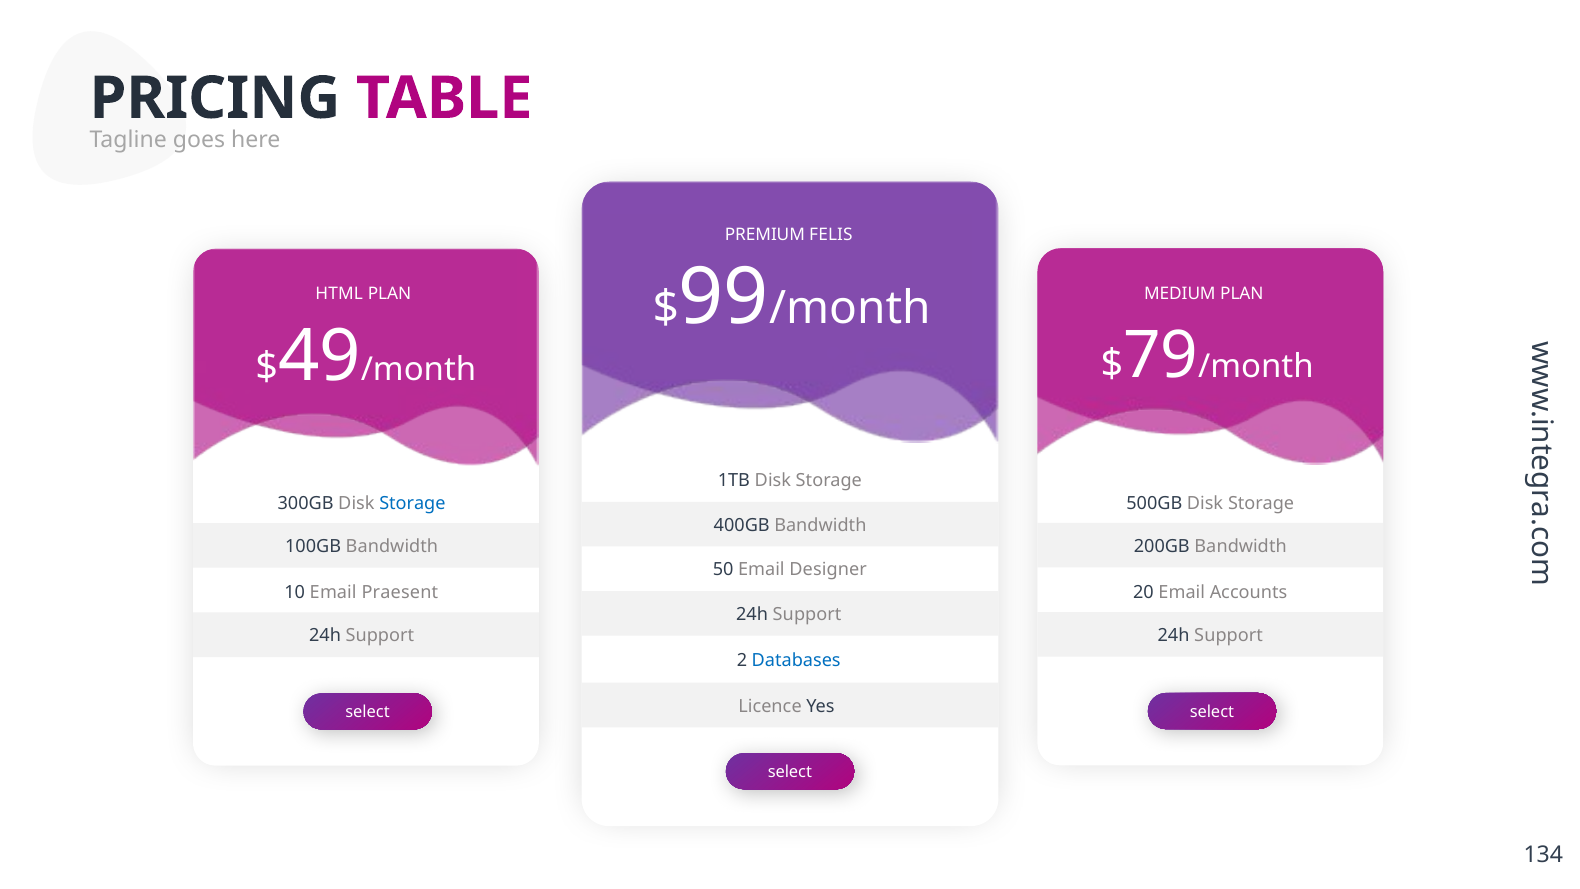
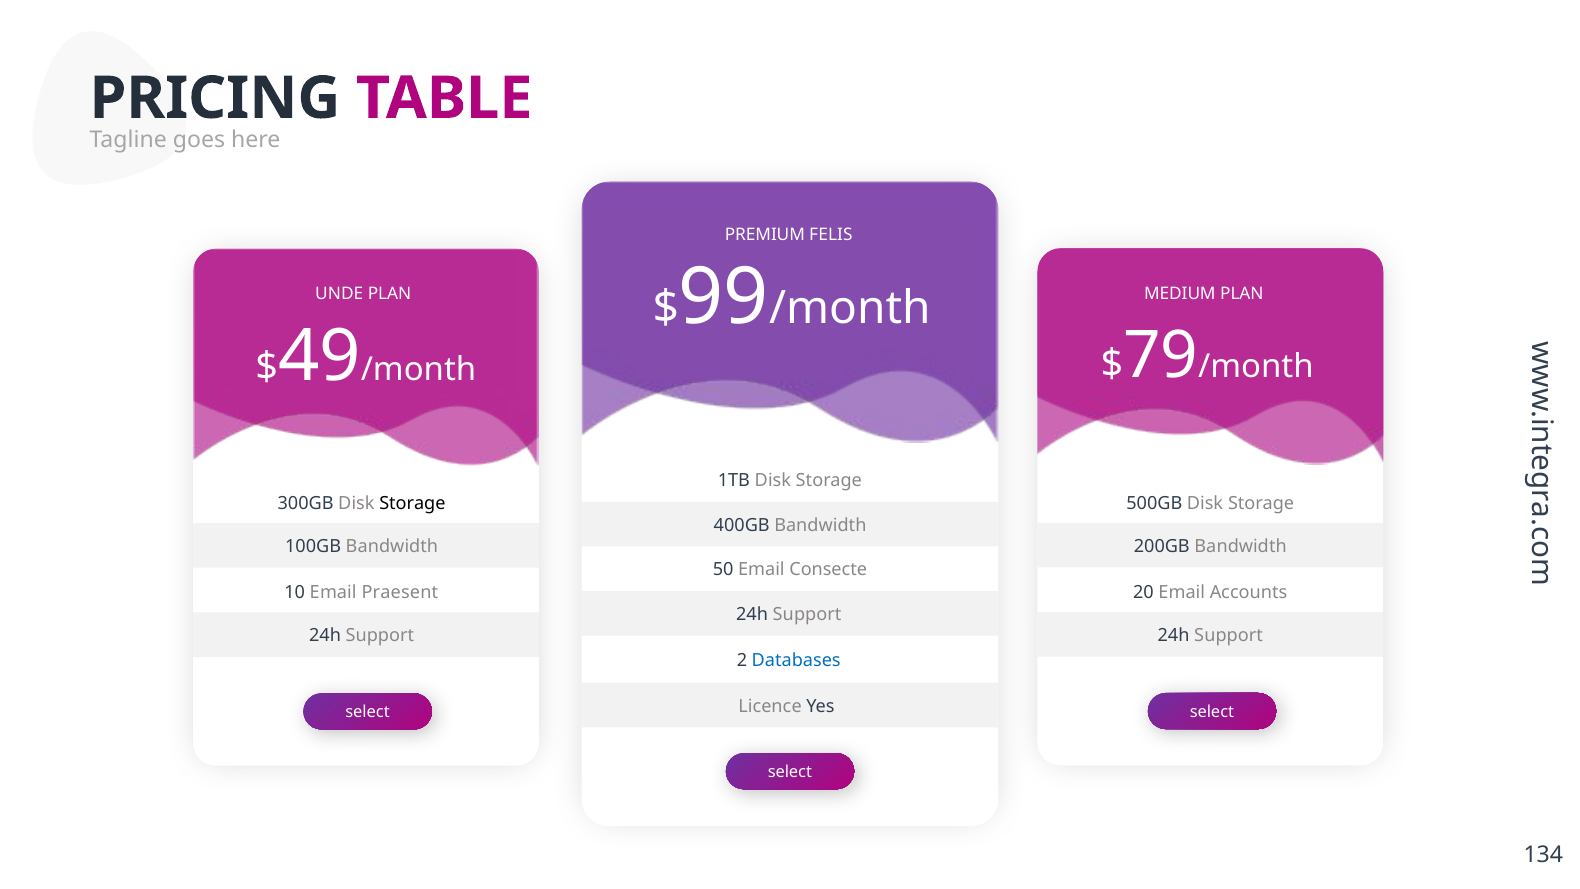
HTML: HTML -> UNDE (339, 294)
Storage colour: blue -> black (412, 504)
Designer: Designer -> Consecte (828, 569)
